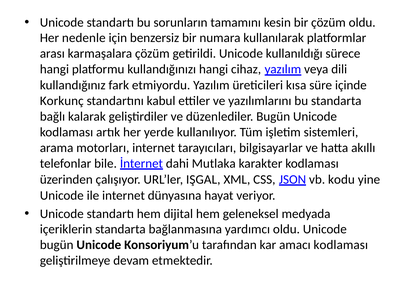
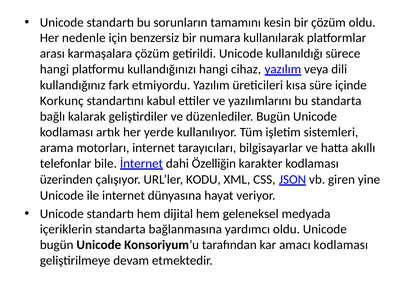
Mutlaka: Mutlaka -> Özelliğin (214, 164)
IŞGAL: IŞGAL -> KODU (203, 180)
kodu: kodu -> giren (342, 180)
